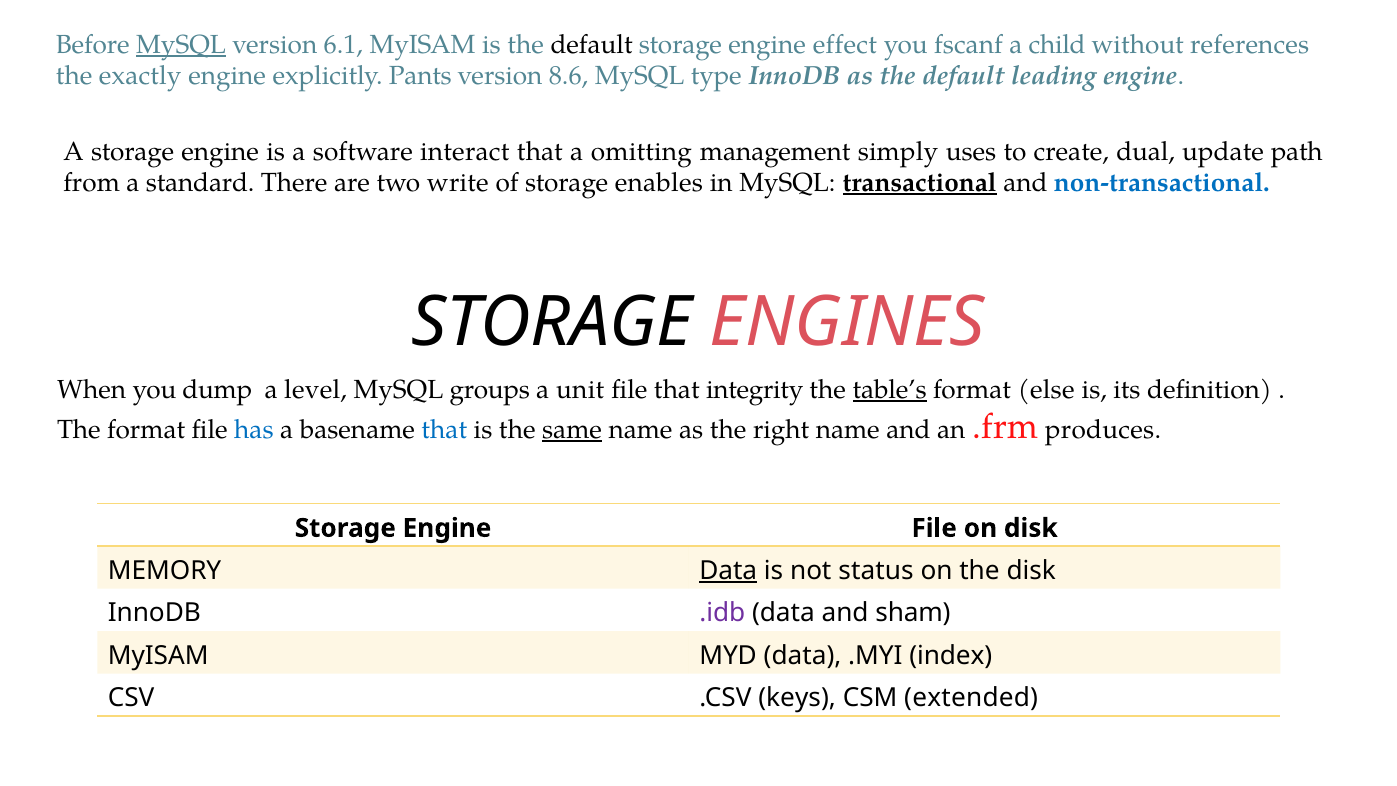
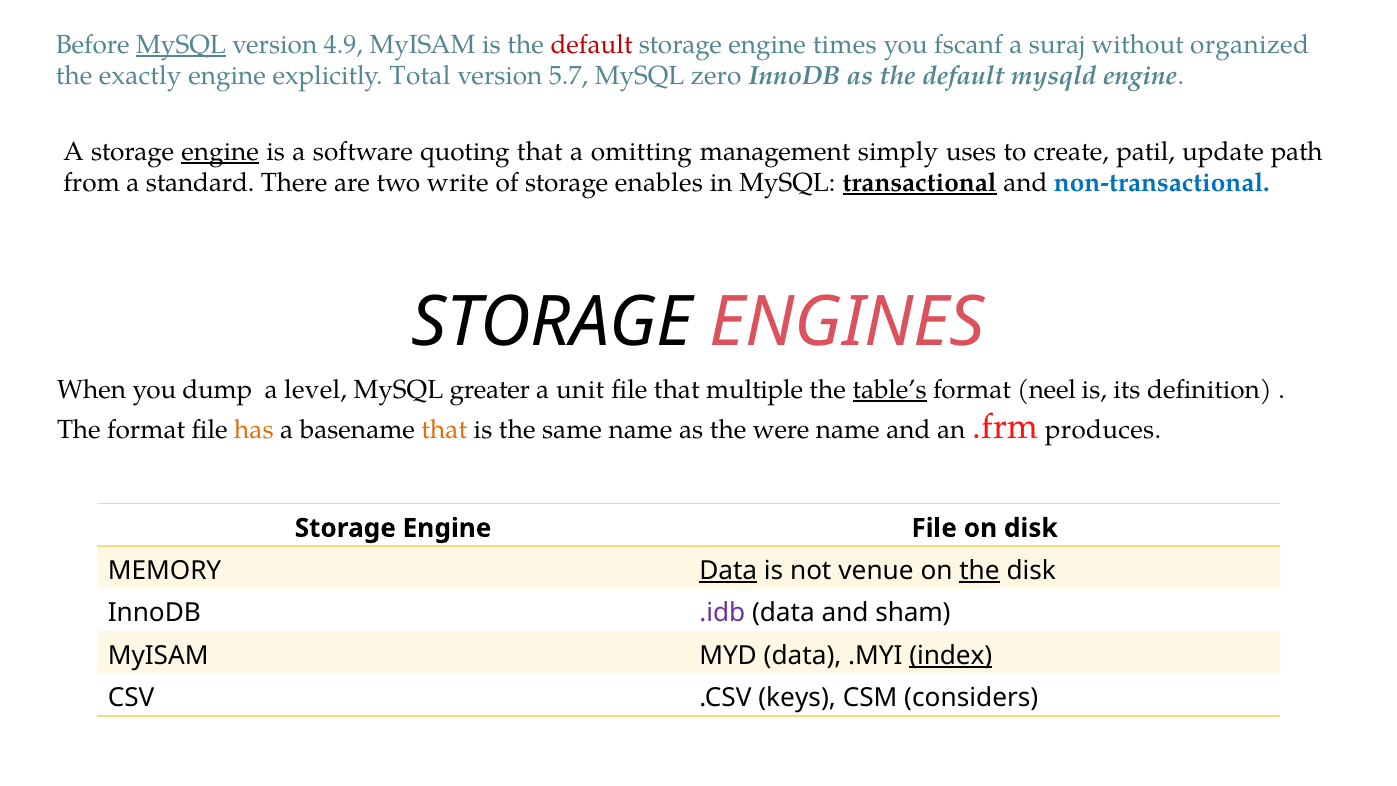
6.1: 6.1 -> 4.9 (343, 44)
default colour: black -> red (592, 44)
effect: effect -> times (845, 44)
child: child -> suraj (1057, 44)
references: references -> organized (1250, 44)
Pants: Pants -> Total (420, 76)
8.6: 8.6 -> 5.7 (569, 76)
type: type -> zero (716, 76)
leading: leading -> mysqld (1054, 76)
engine underline: none -> present (220, 152)
interact: interact -> quoting (465, 152)
dual: dual -> patil (1146, 152)
groups: groups -> greater (490, 389)
integrity: integrity -> multiple (755, 389)
else: else -> neel (1047, 389)
has colour: blue -> orange (254, 430)
that colour: blue -> orange (444, 430)
same underline: present -> none (572, 430)
right: right -> were (781, 430)
status: status -> venue (876, 571)
the underline: none -> present (979, 571)
index underline: none -> present (951, 655)
extended: extended -> considers (971, 698)
